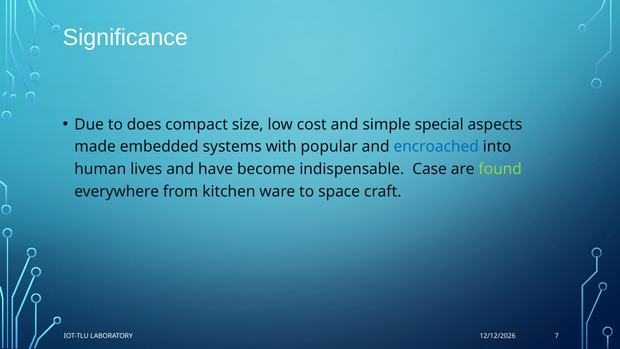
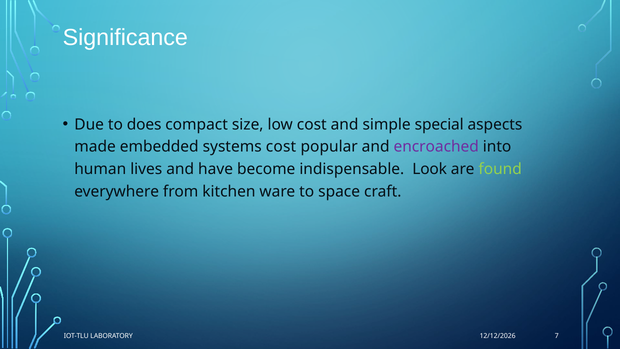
systems with: with -> cost (281, 147)
encroached colour: blue -> purple (436, 147)
Case: Case -> Look (430, 169)
